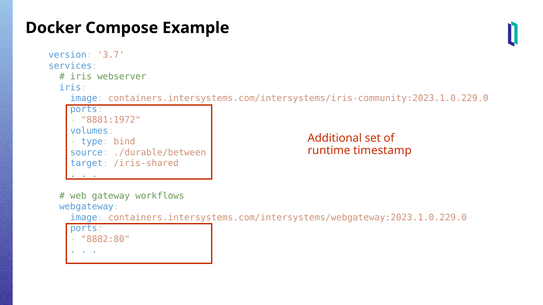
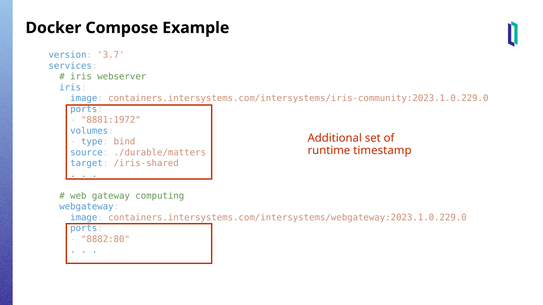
./durable/between: ./durable/between -> ./durable/matters (160, 153)
workflows: workflows -> computing (160, 196)
